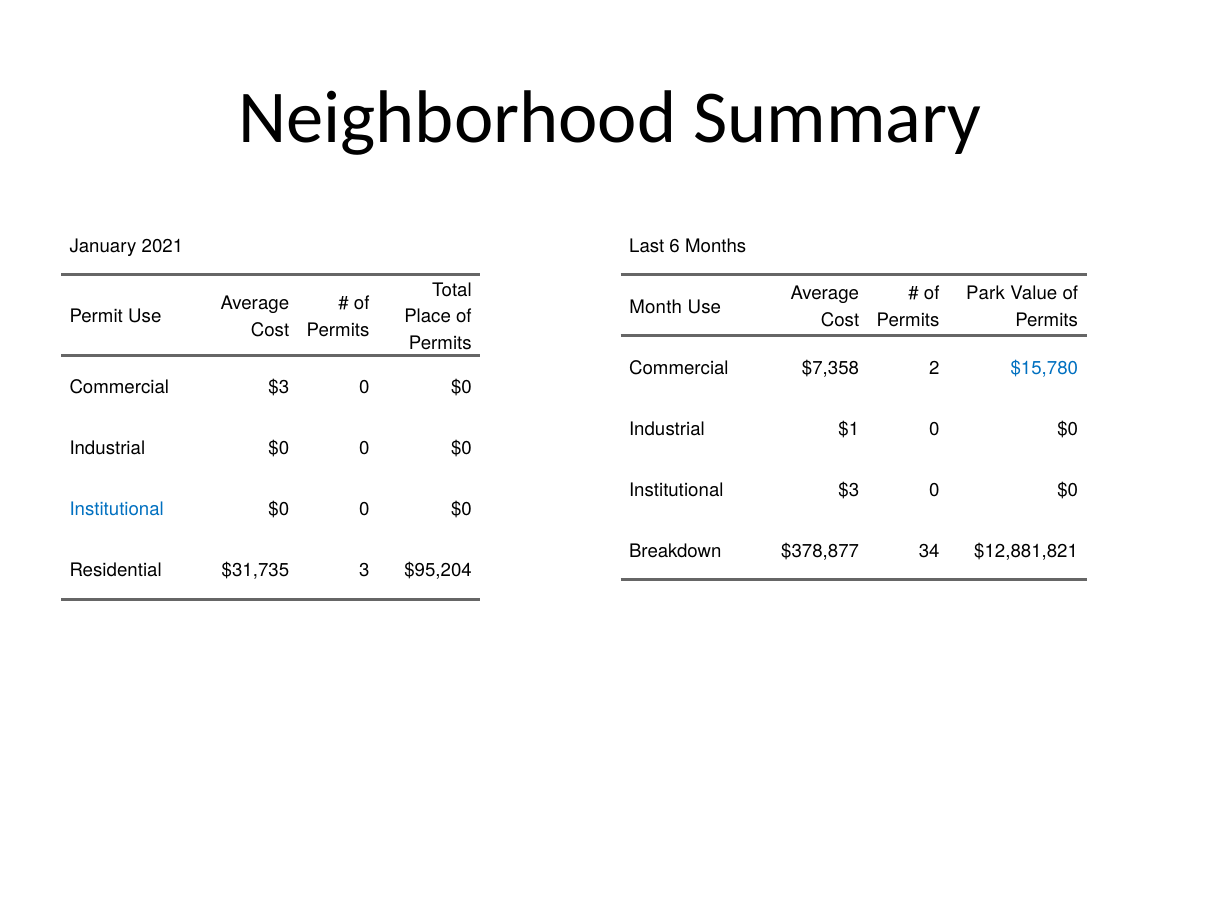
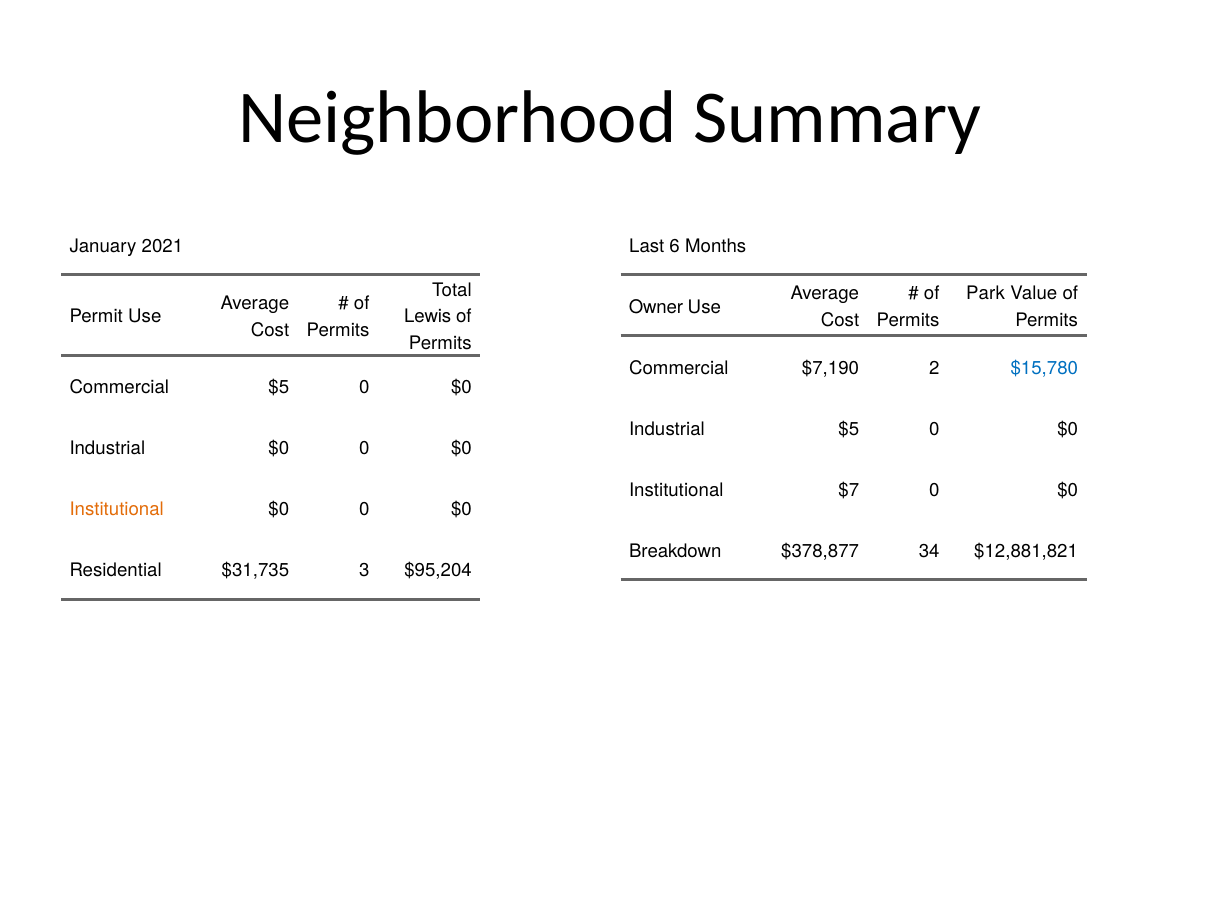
Month: Month -> Owner (656, 307)
Place: Place -> Lewis (428, 317)
$7,358: $7,358 -> $7,190 (831, 368)
Commercial $3: $3 -> $5 (279, 388)
Industrial $1: $1 -> $5 (849, 429)
Institutional $3: $3 -> $7 (849, 490)
Institutional colour: blue -> orange (117, 510)
